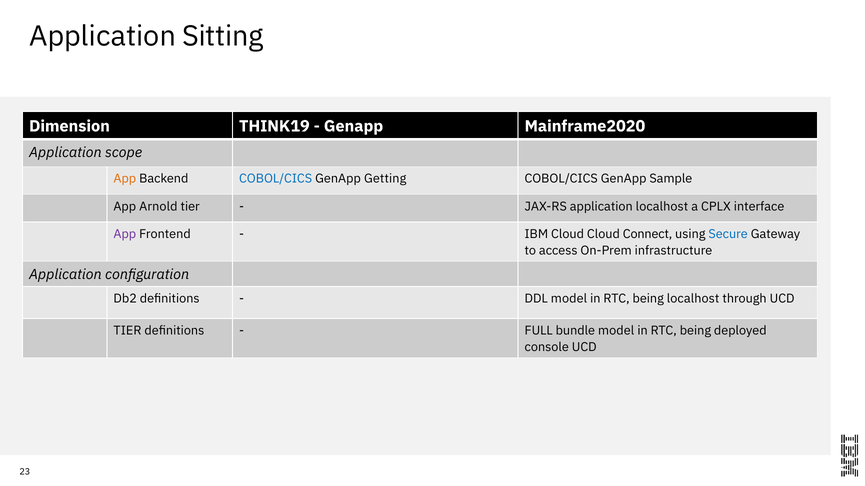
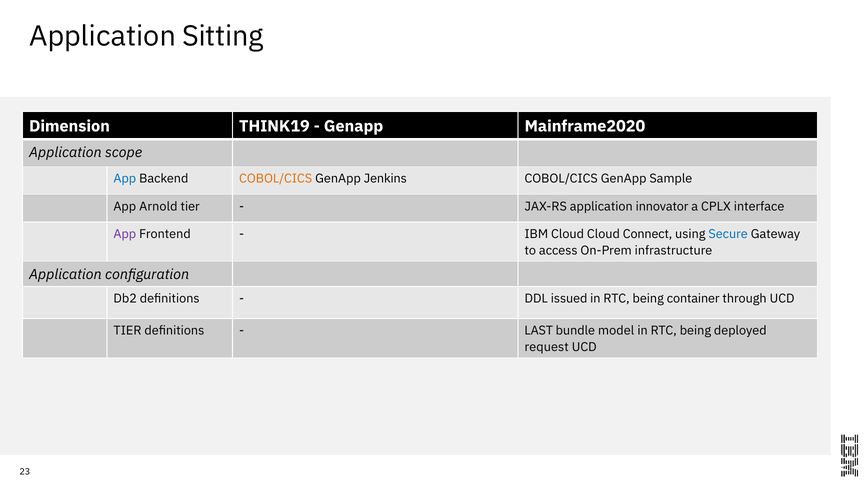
App colour: orange -> blue (125, 179)
COBOL/CICS colour: blue -> orange (276, 179)
Getting: Getting -> Jenkins (385, 179)
application localhost: localhost -> innovator (662, 207)
DDL model: model -> issued (569, 299)
being localhost: localhost -> container (693, 299)
FULL: FULL -> LAST (539, 331)
console: console -> request (547, 347)
